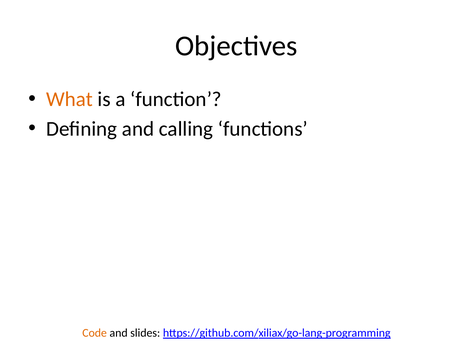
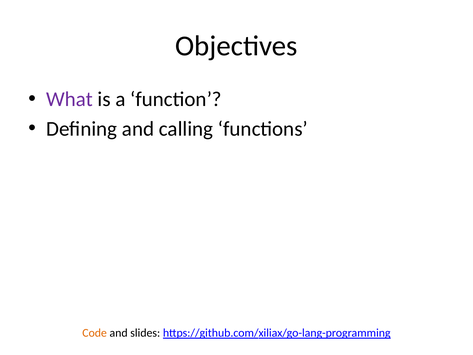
What colour: orange -> purple (69, 99)
